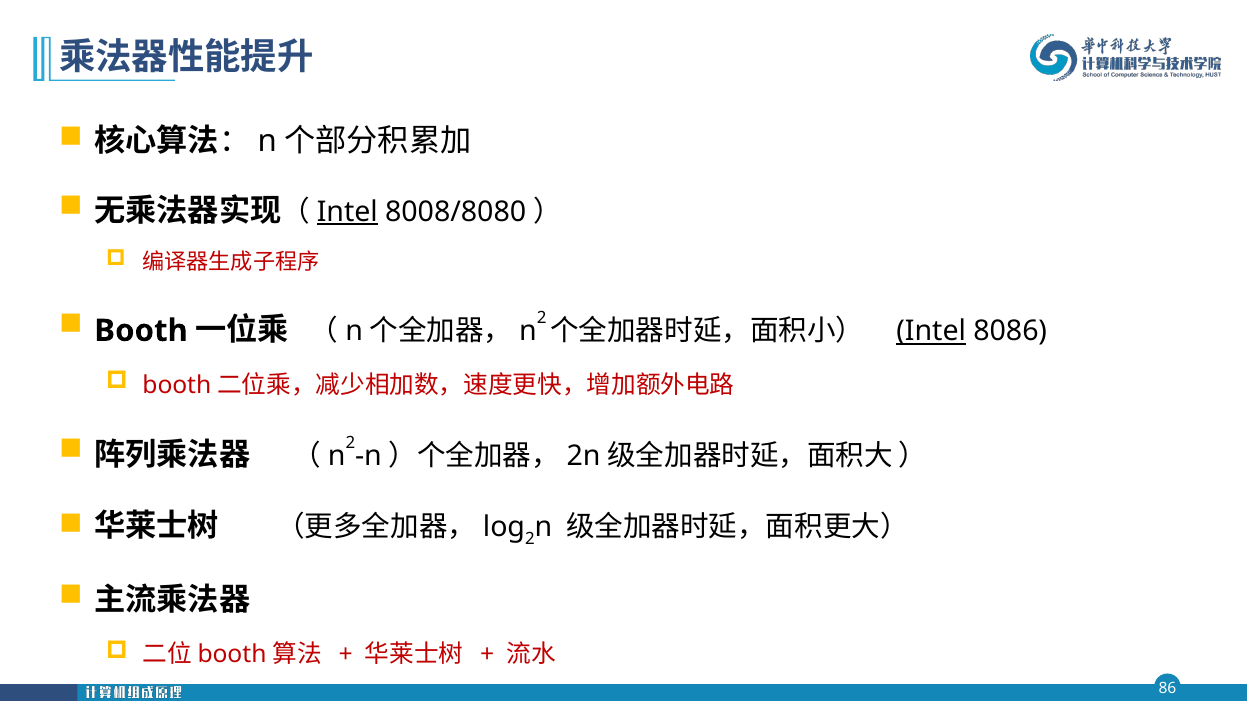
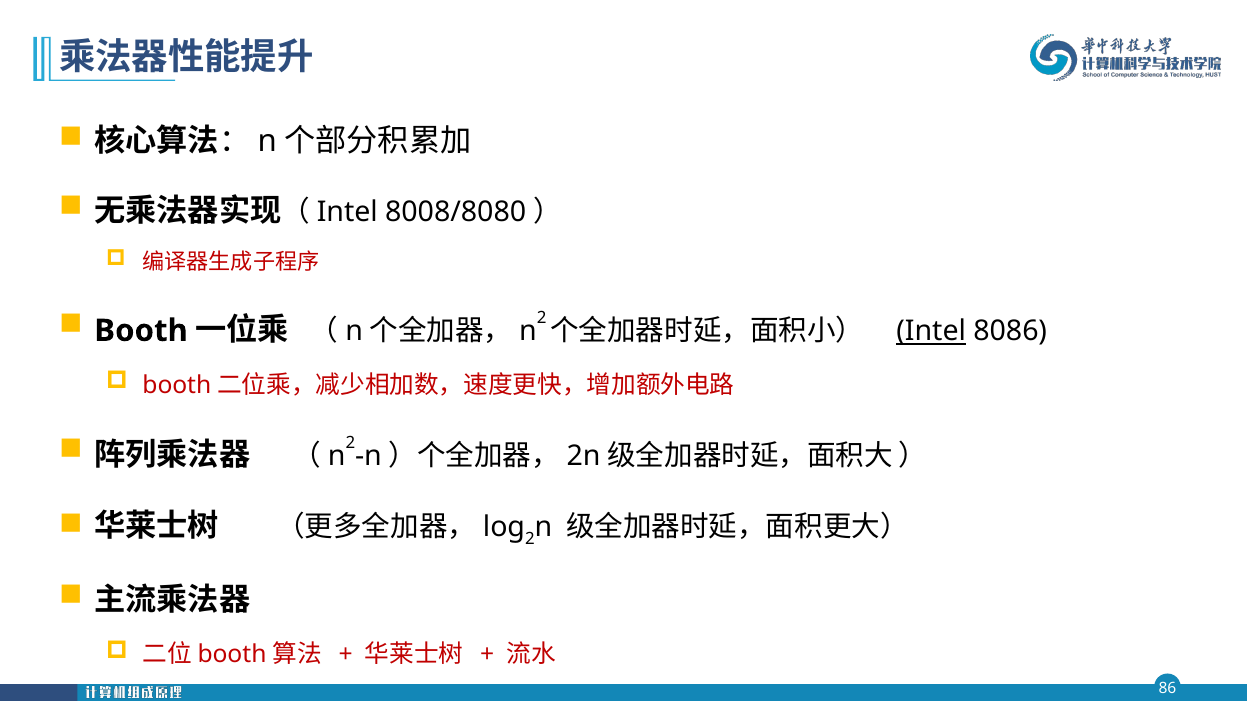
Intel underline: present -> none (347, 212)
